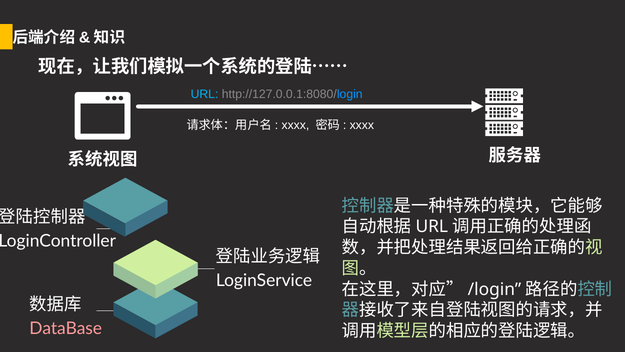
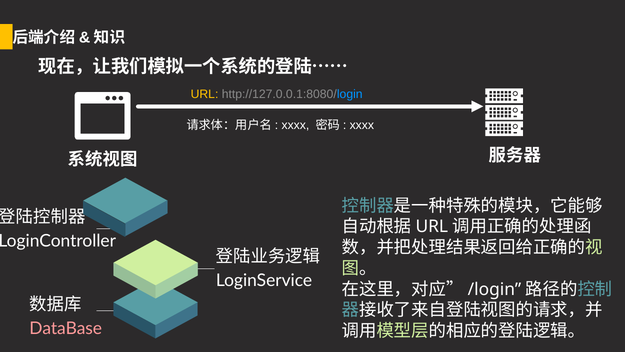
URL colour: light blue -> yellow (205, 94)
